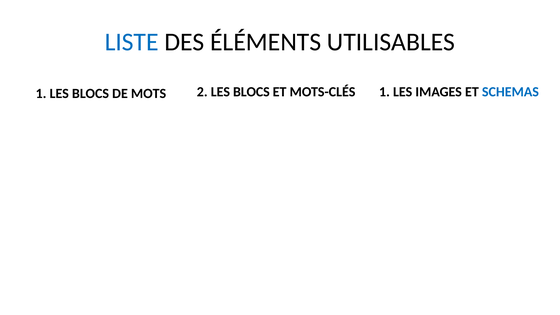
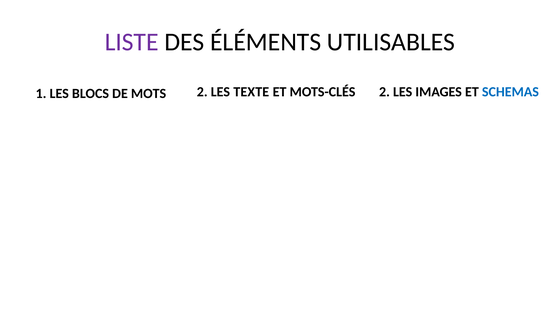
LISTE colour: blue -> purple (132, 42)
2 LES BLOCS: BLOCS -> TEXTE (251, 92)
MOTS-CLÉS 1: 1 -> 2 (384, 92)
